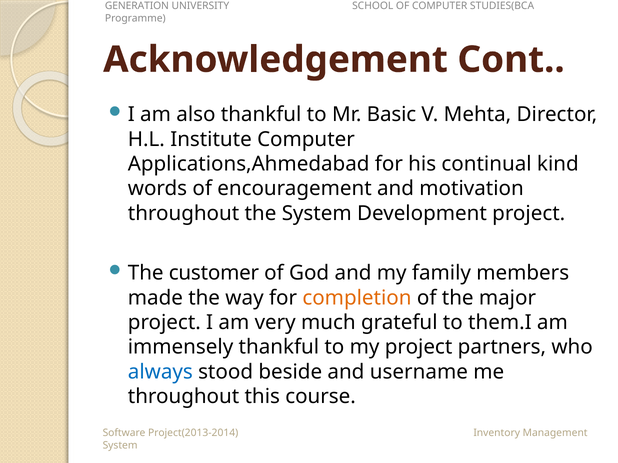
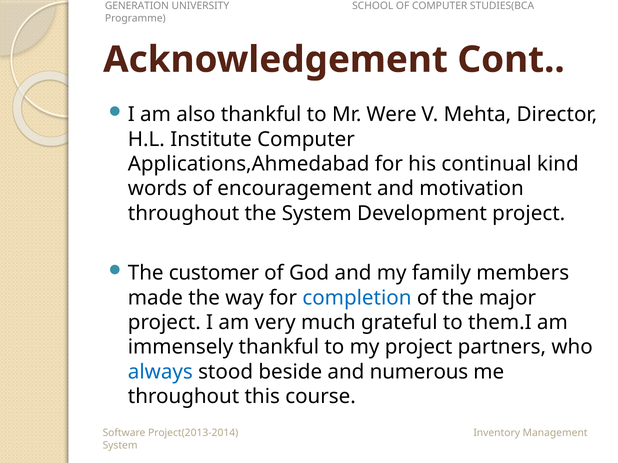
Basic: Basic -> Were (392, 115)
completion colour: orange -> blue (357, 298)
username: username -> numerous (419, 372)
